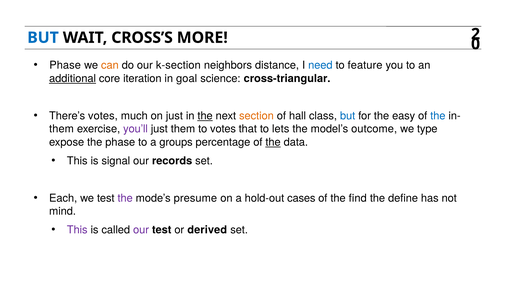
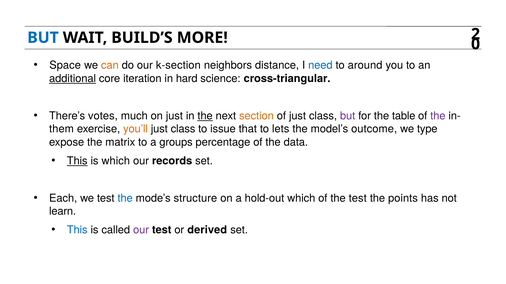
CROSS’S: CROSS’S -> BUILD’S (142, 38)
Phase: Phase -> Space (65, 65)
feature: feature -> around (365, 65)
goal: goal -> hard (187, 79)
of hall: hall -> just (298, 116)
but colour: blue -> purple (348, 116)
easy: easy -> table (404, 116)
the colour: blue -> purple (438, 116)
you’ll colour: purple -> orange (136, 129)
them: them -> class (183, 129)
to votes: votes -> issue (223, 129)
the phase: phase -> matrix (120, 142)
the underline: present -> none (273, 142)
This underline: none -> present (77, 161)
is signal: signal -> which (116, 161)
the colour: purple -> blue (125, 198)
presume: presume -> structure (195, 198)
hold-out cases: cases -> which (301, 198)
the find: find -> test (358, 198)
define: define -> points (403, 198)
mind: mind -> learn (63, 211)
This colour: purple -> blue (77, 230)
